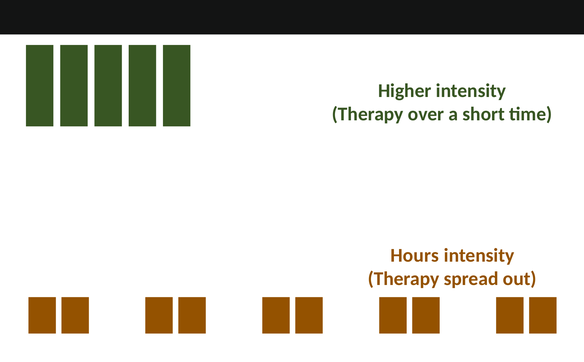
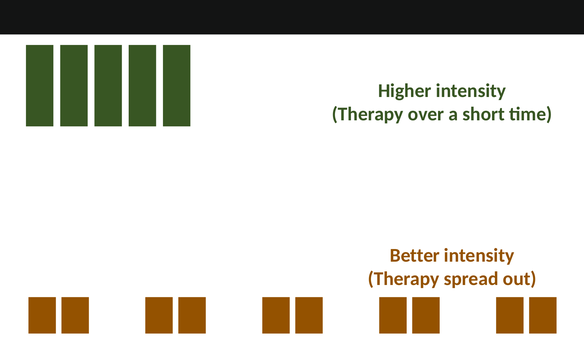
Hours: Hours -> Better (415, 255)
